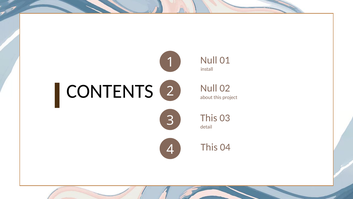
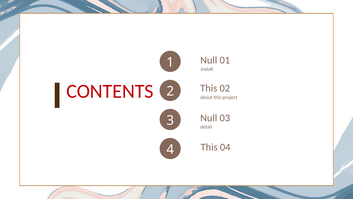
CONTENTS colour: black -> red (110, 91)
Null: Null -> This (209, 88)
This: This -> Null (209, 118)
